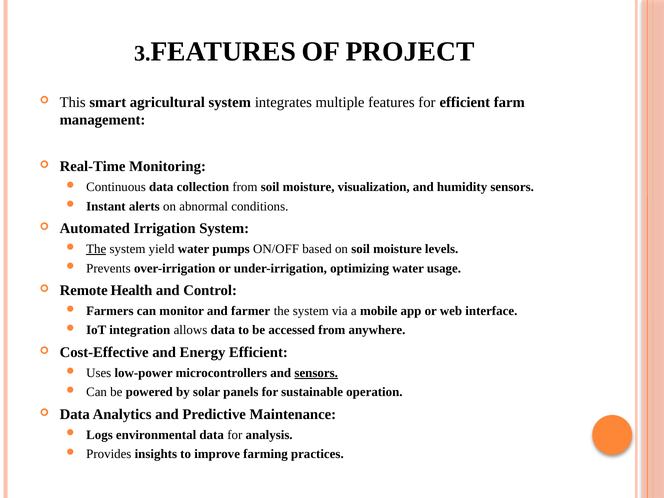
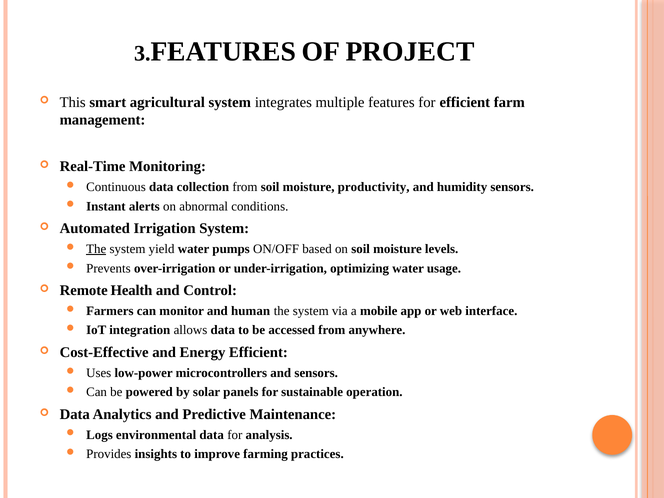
visualization: visualization -> productivity (374, 187)
farmer: farmer -> human (251, 311)
sensors underline: present -> none (316, 373)
